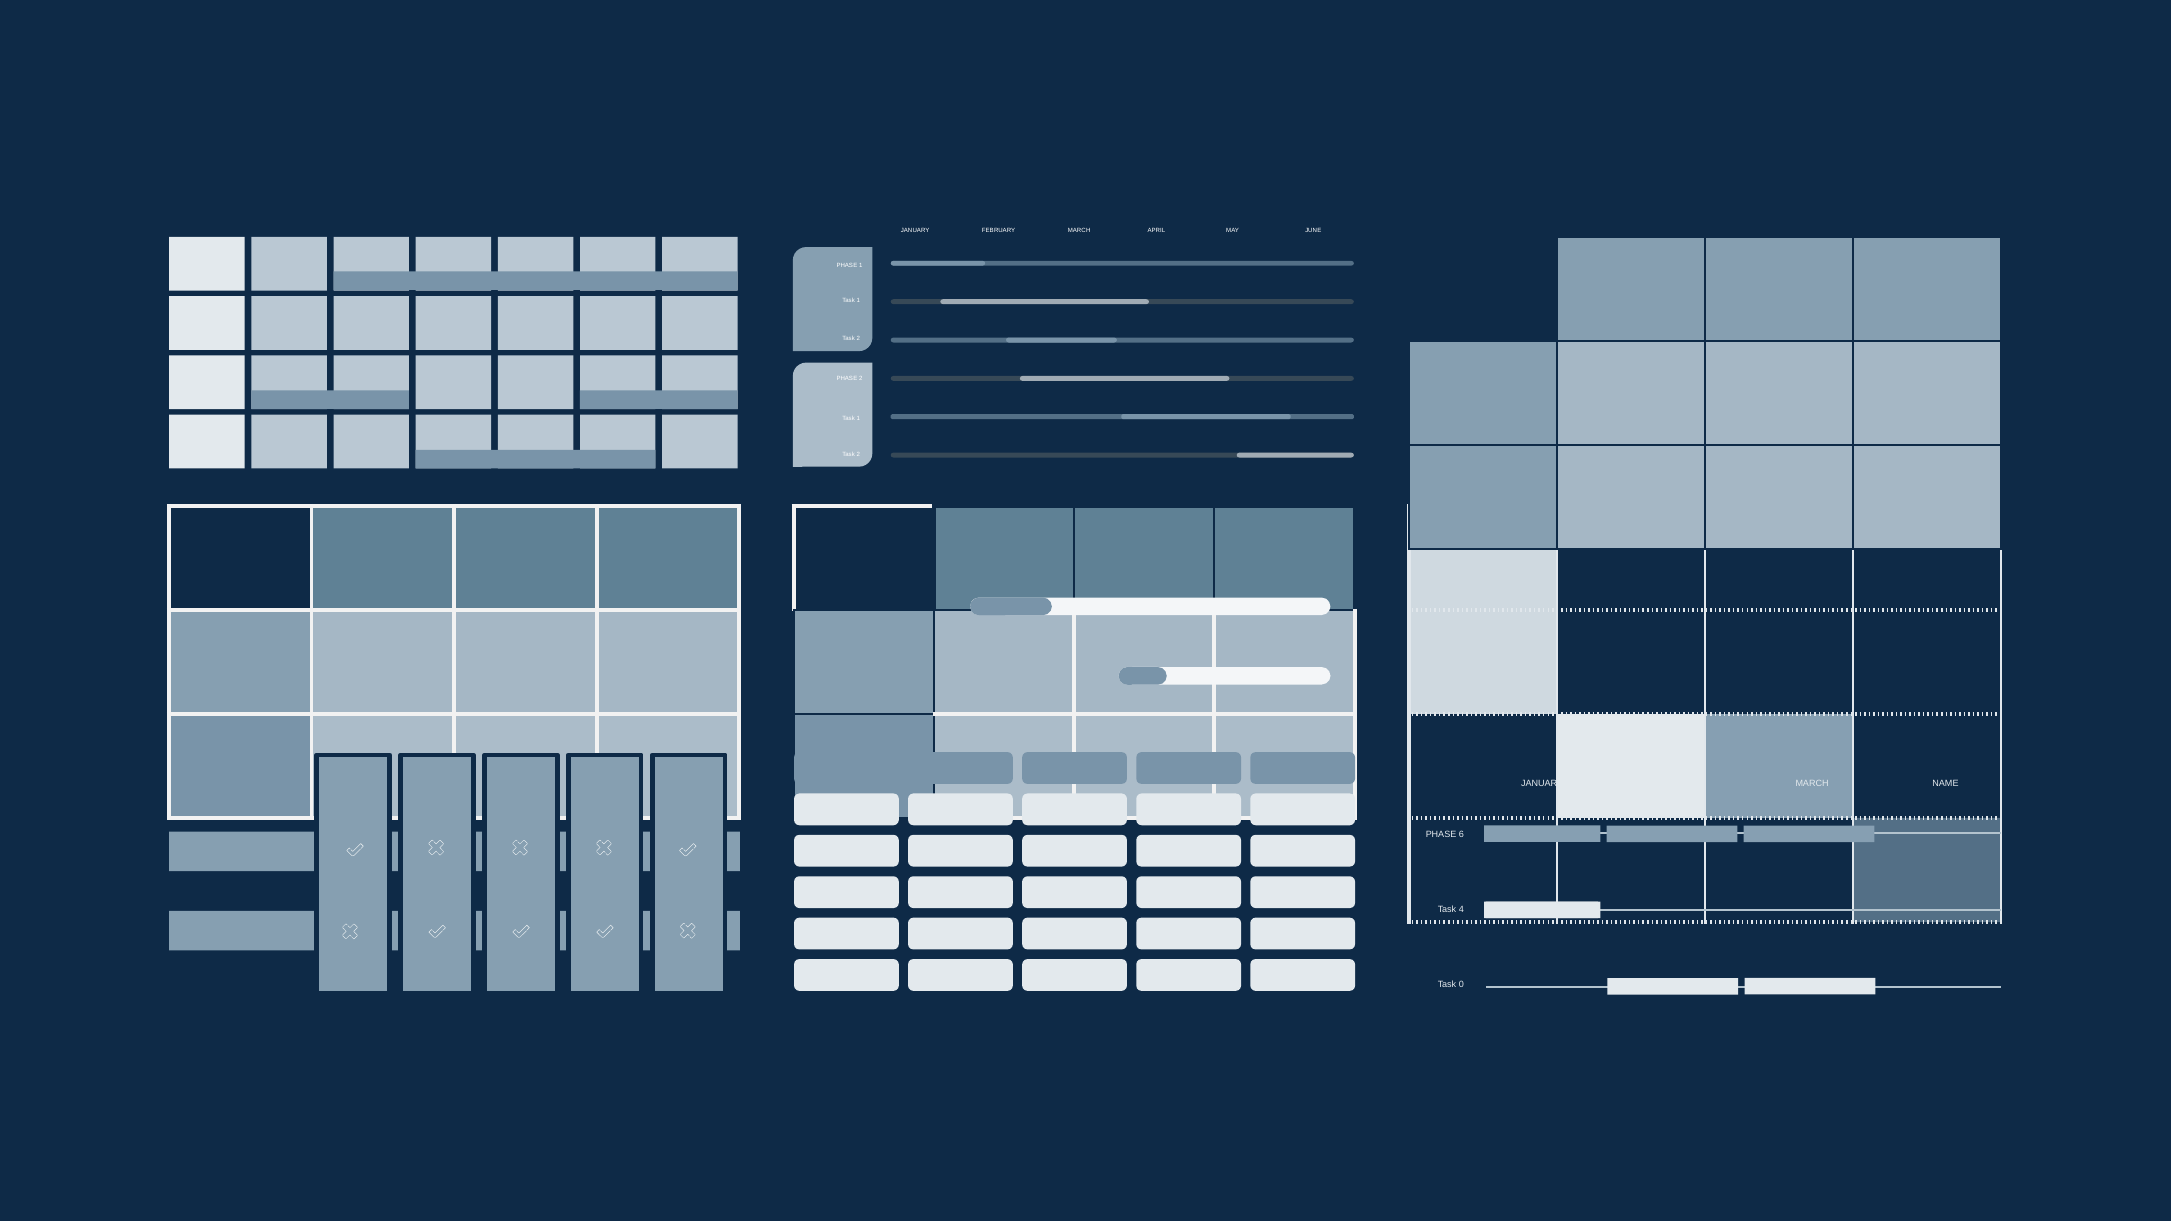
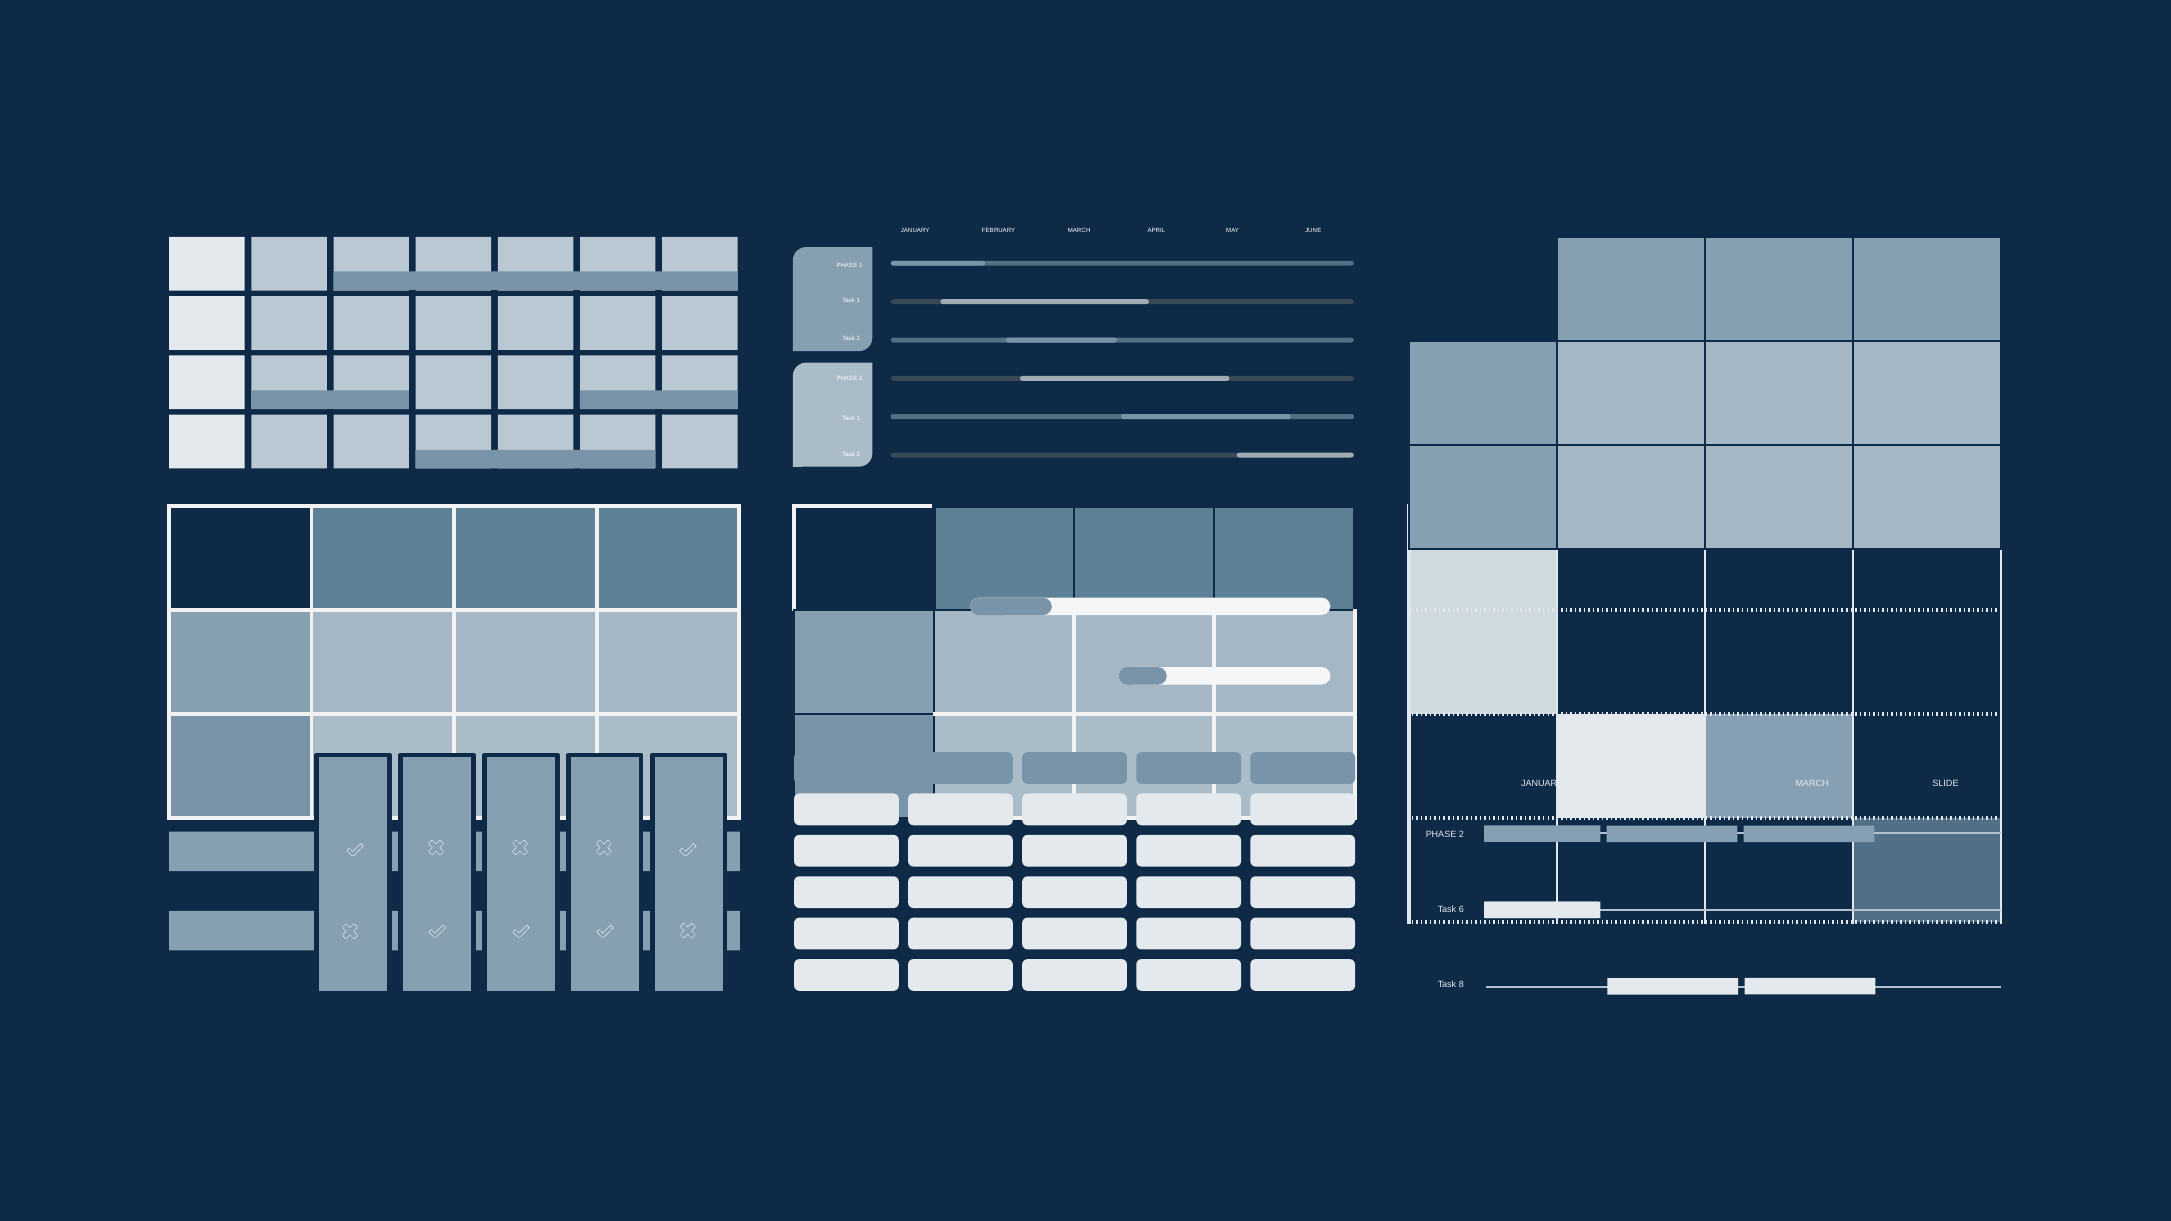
NAME: NAME -> SLIDE (1945, 784)
6: 6 -> 2 (1461, 834)
4: 4 -> 6 (1461, 909)
0: 0 -> 8 (1461, 984)
